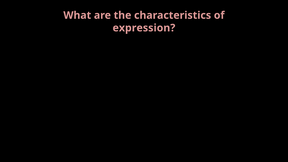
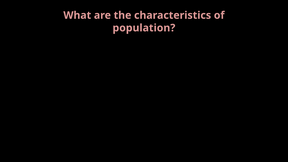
expression: expression -> population (144, 28)
